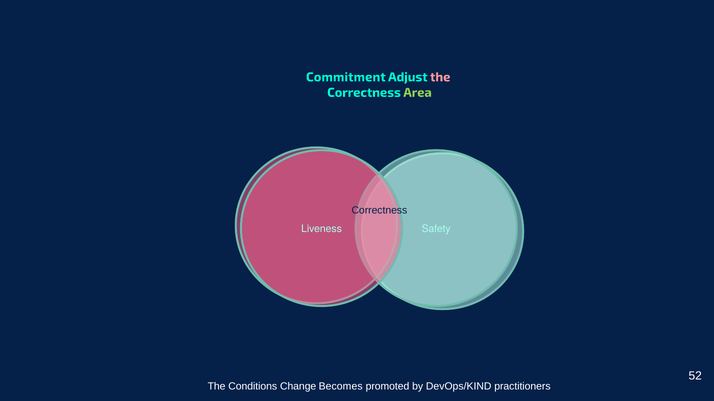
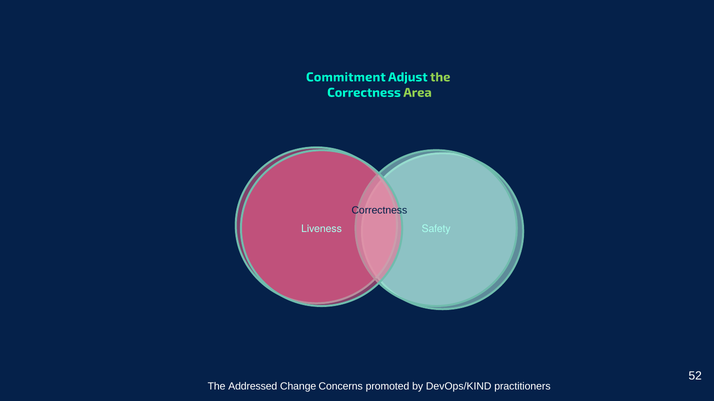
the colour: pink -> light green (440, 77)
Conditions: Conditions -> Addressed (253, 387)
Becomes: Becomes -> Concerns (341, 387)
